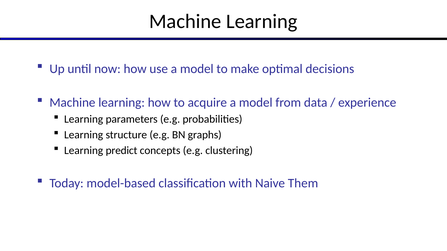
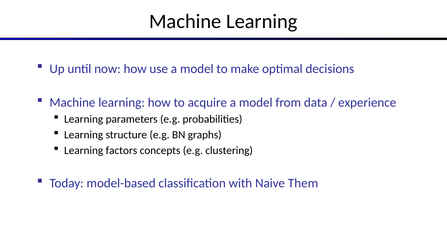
predict: predict -> factors (121, 151)
